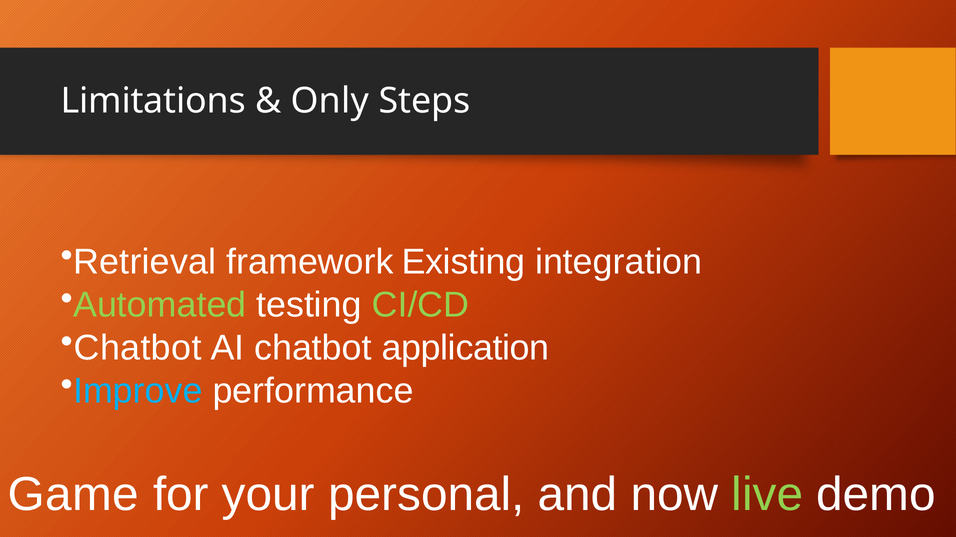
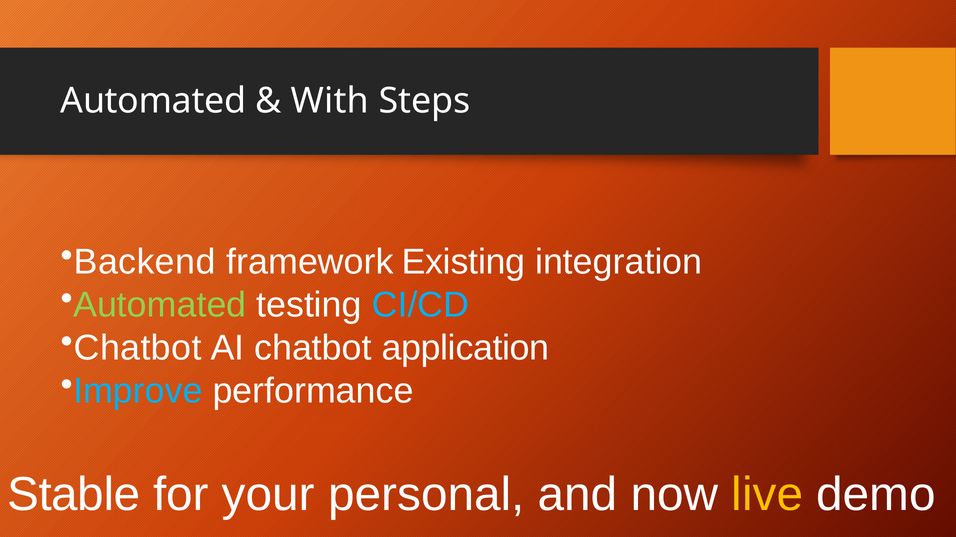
Limitations: Limitations -> Automated (153, 101)
Only: Only -> With (330, 101)
Retrieval: Retrieval -> Backend (145, 262)
CI/CD colour: light green -> light blue (420, 305)
Game: Game -> Stable (74, 495)
live colour: light green -> yellow (767, 495)
